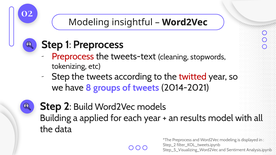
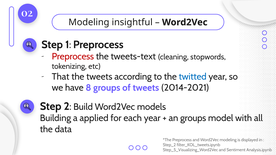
Step: Step -> That (61, 77)
twitted colour: red -> blue (193, 77)
an results: results -> groups (193, 118)
